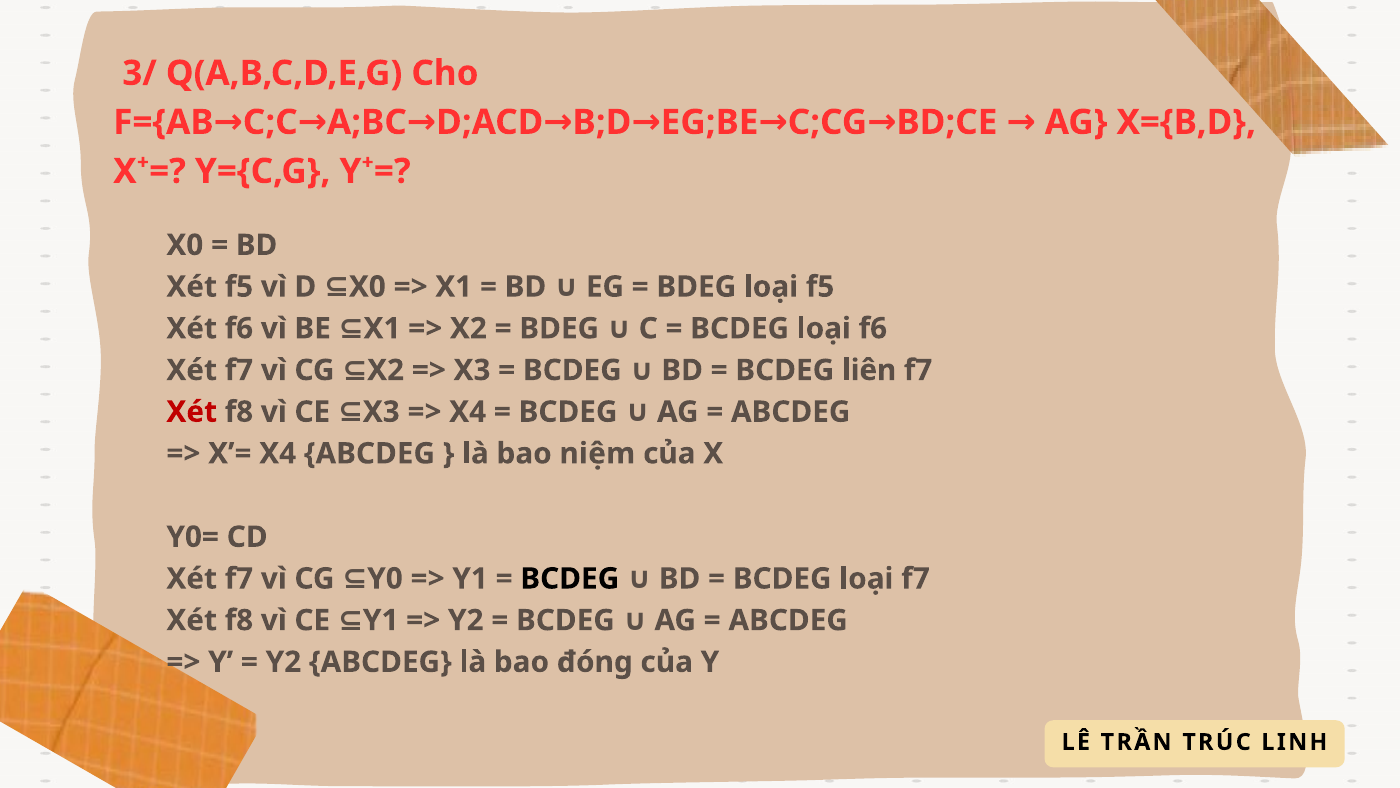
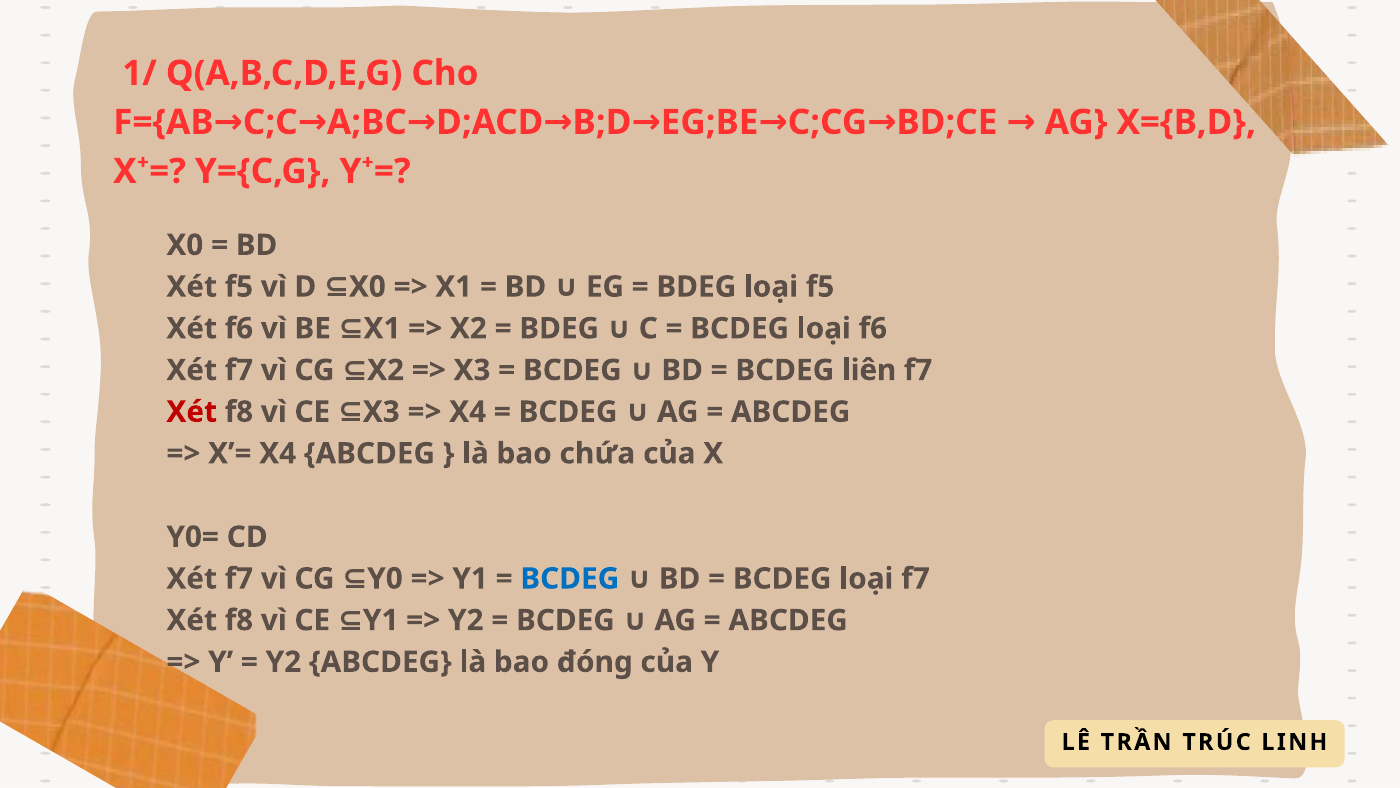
3/: 3/ -> 1/ (140, 73)
niệm: niệm -> chứa (597, 453)
BCDEG colour: black -> blue (570, 578)
